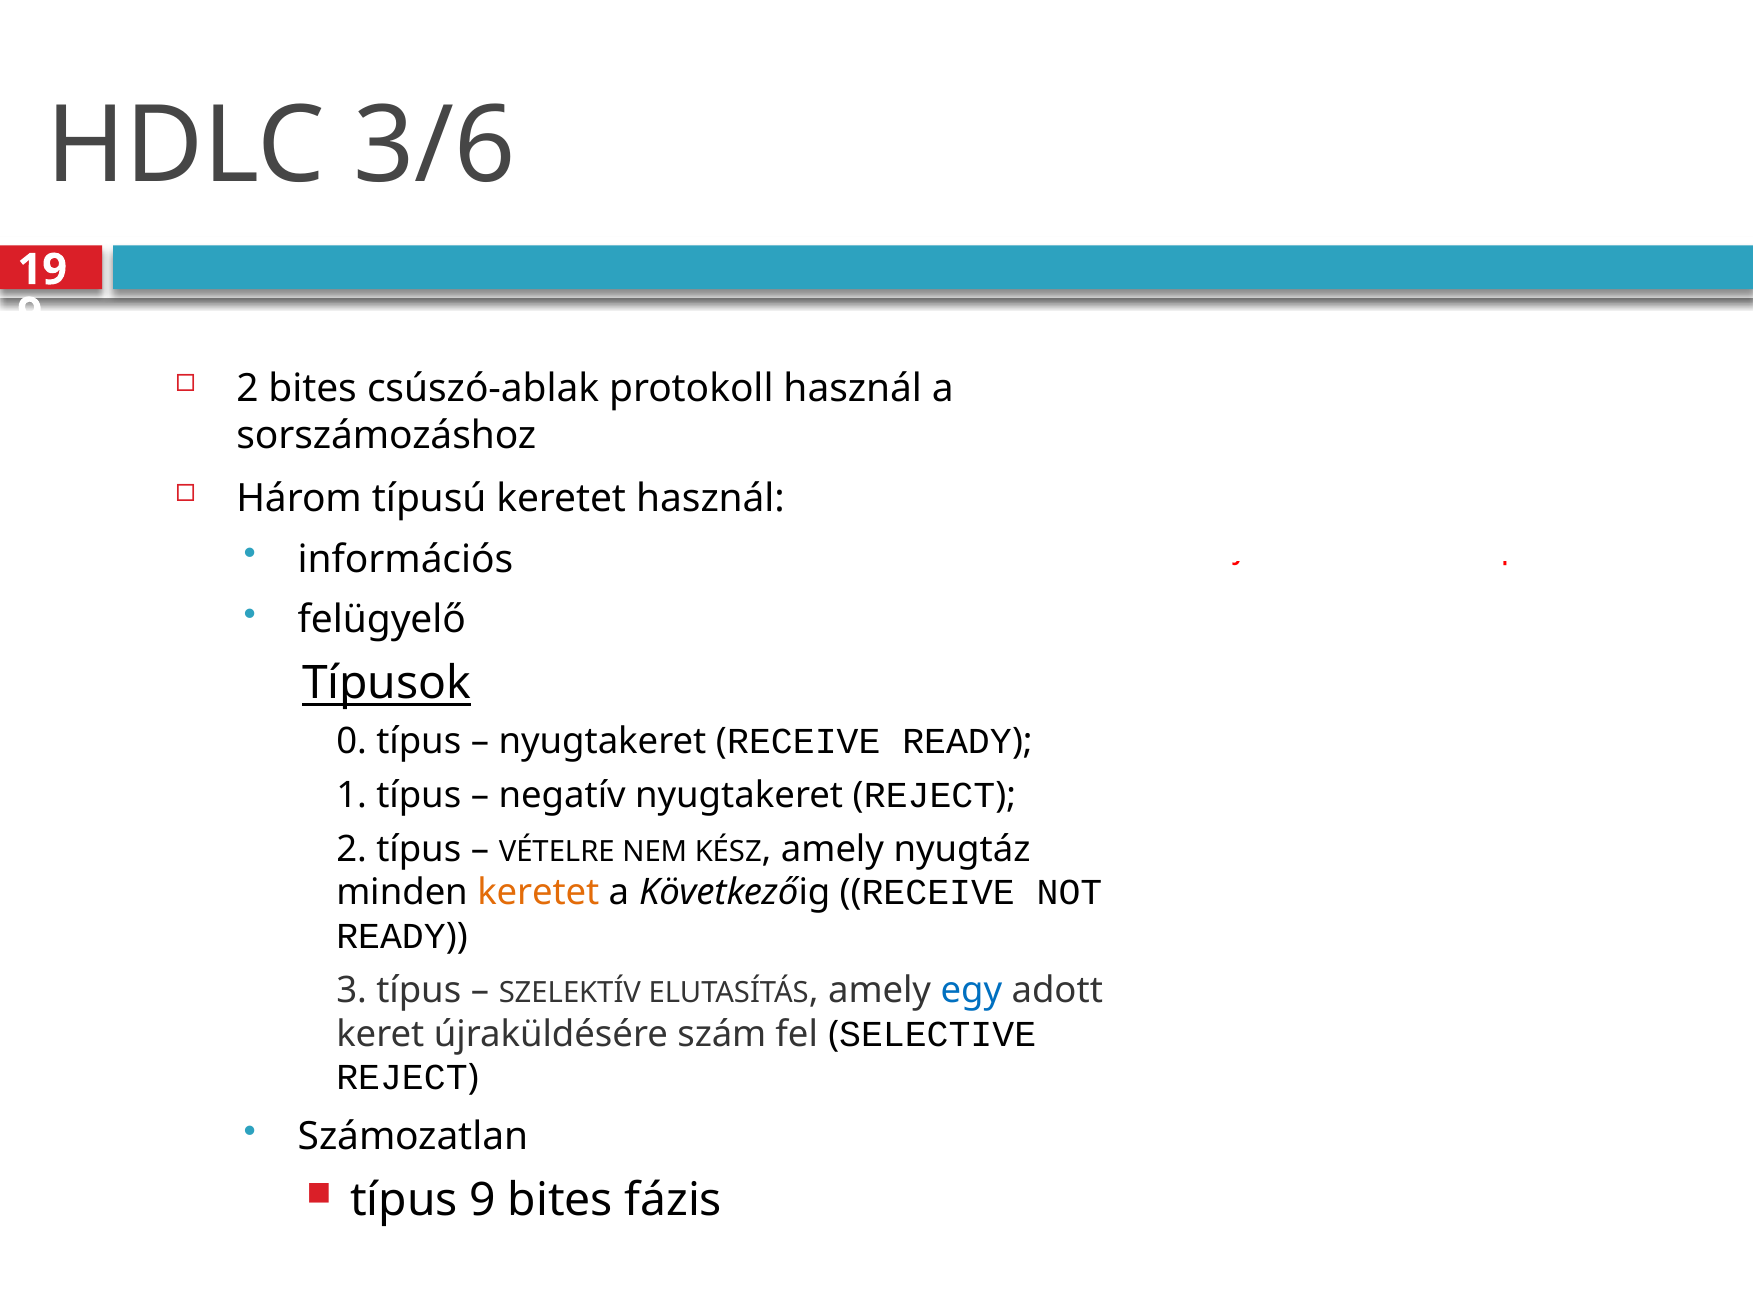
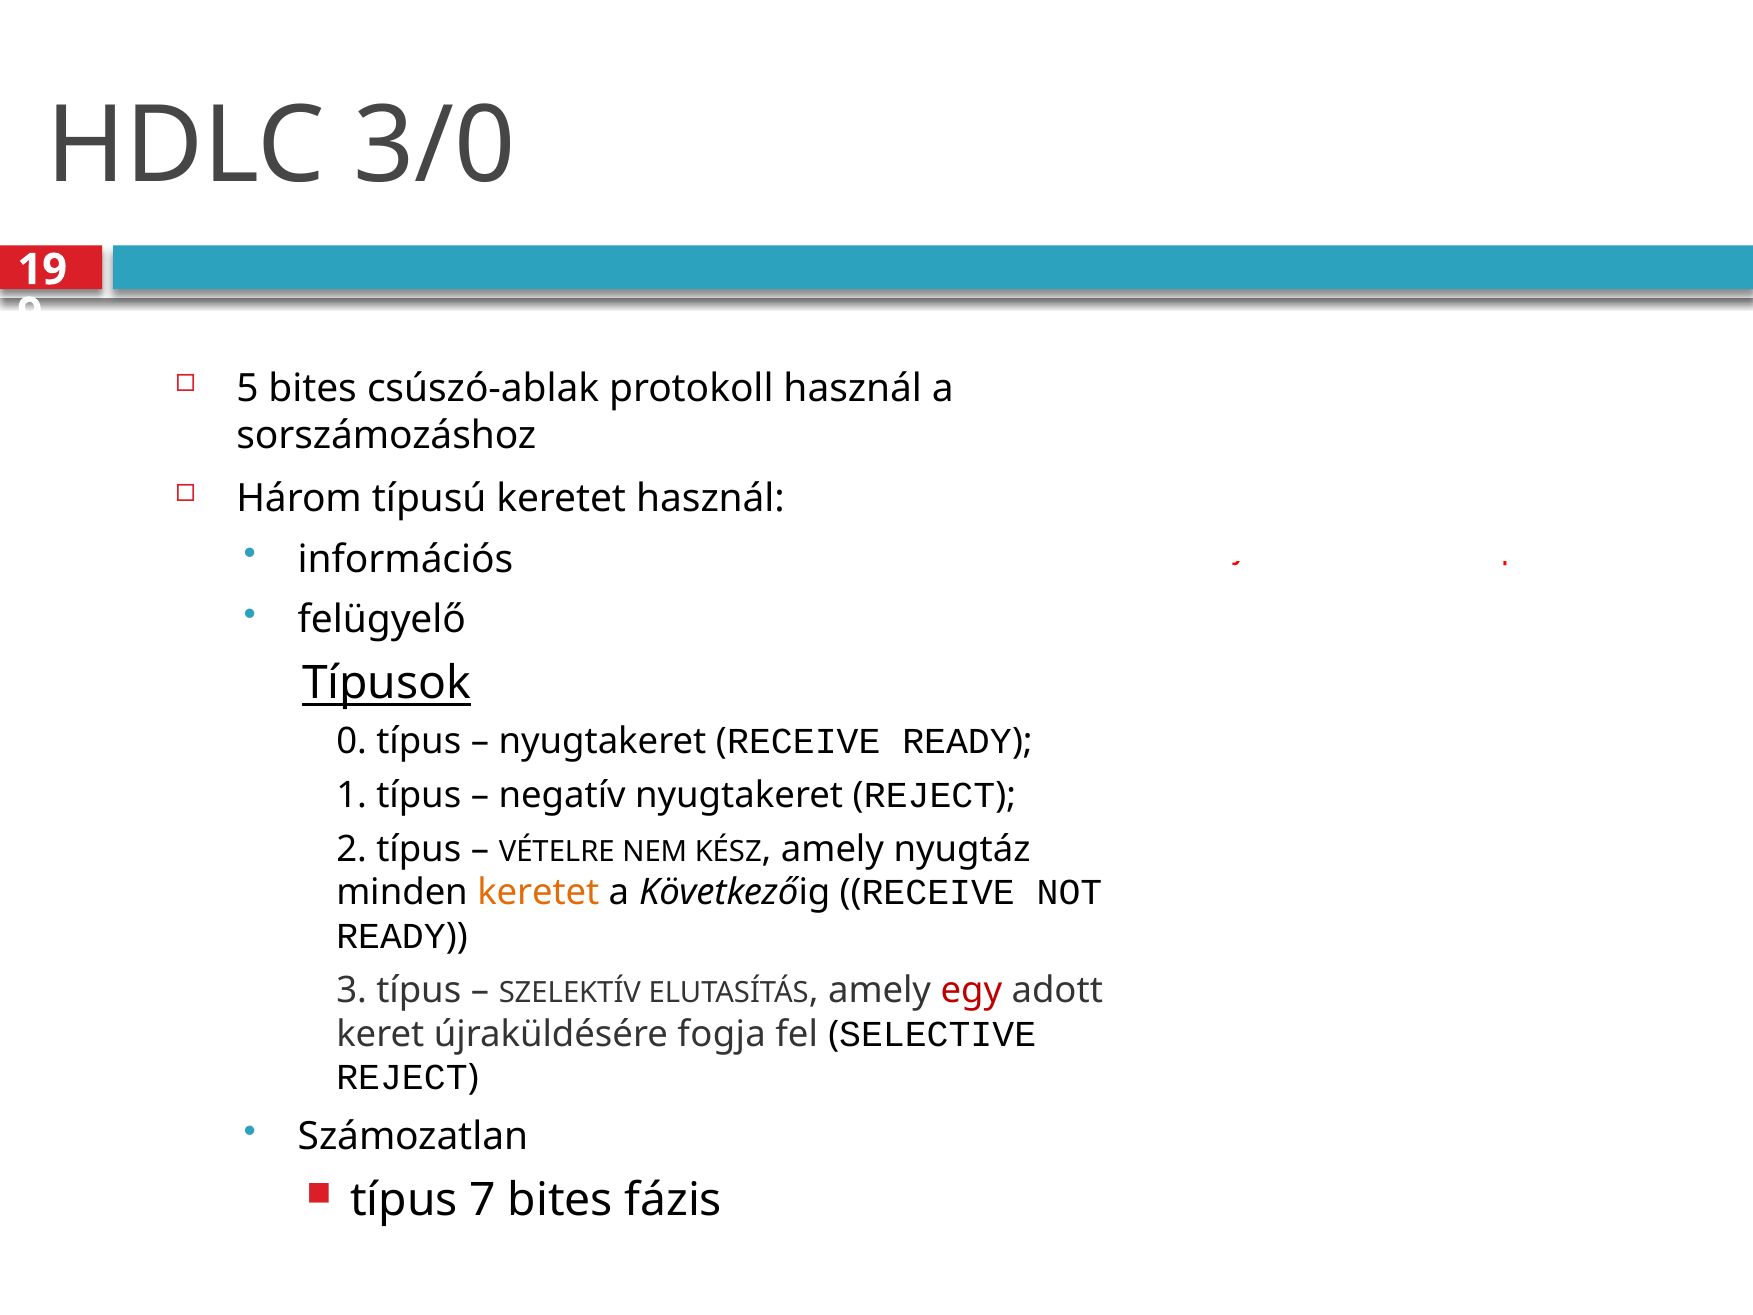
3/6: 3/6 -> 3/0 (435, 146)
2: 2 -> 5 (248, 389)
egy colour: blue -> red (971, 990)
szám: szám -> fogja (722, 1034)
típus 9: 9 -> 7 (483, 1200)
